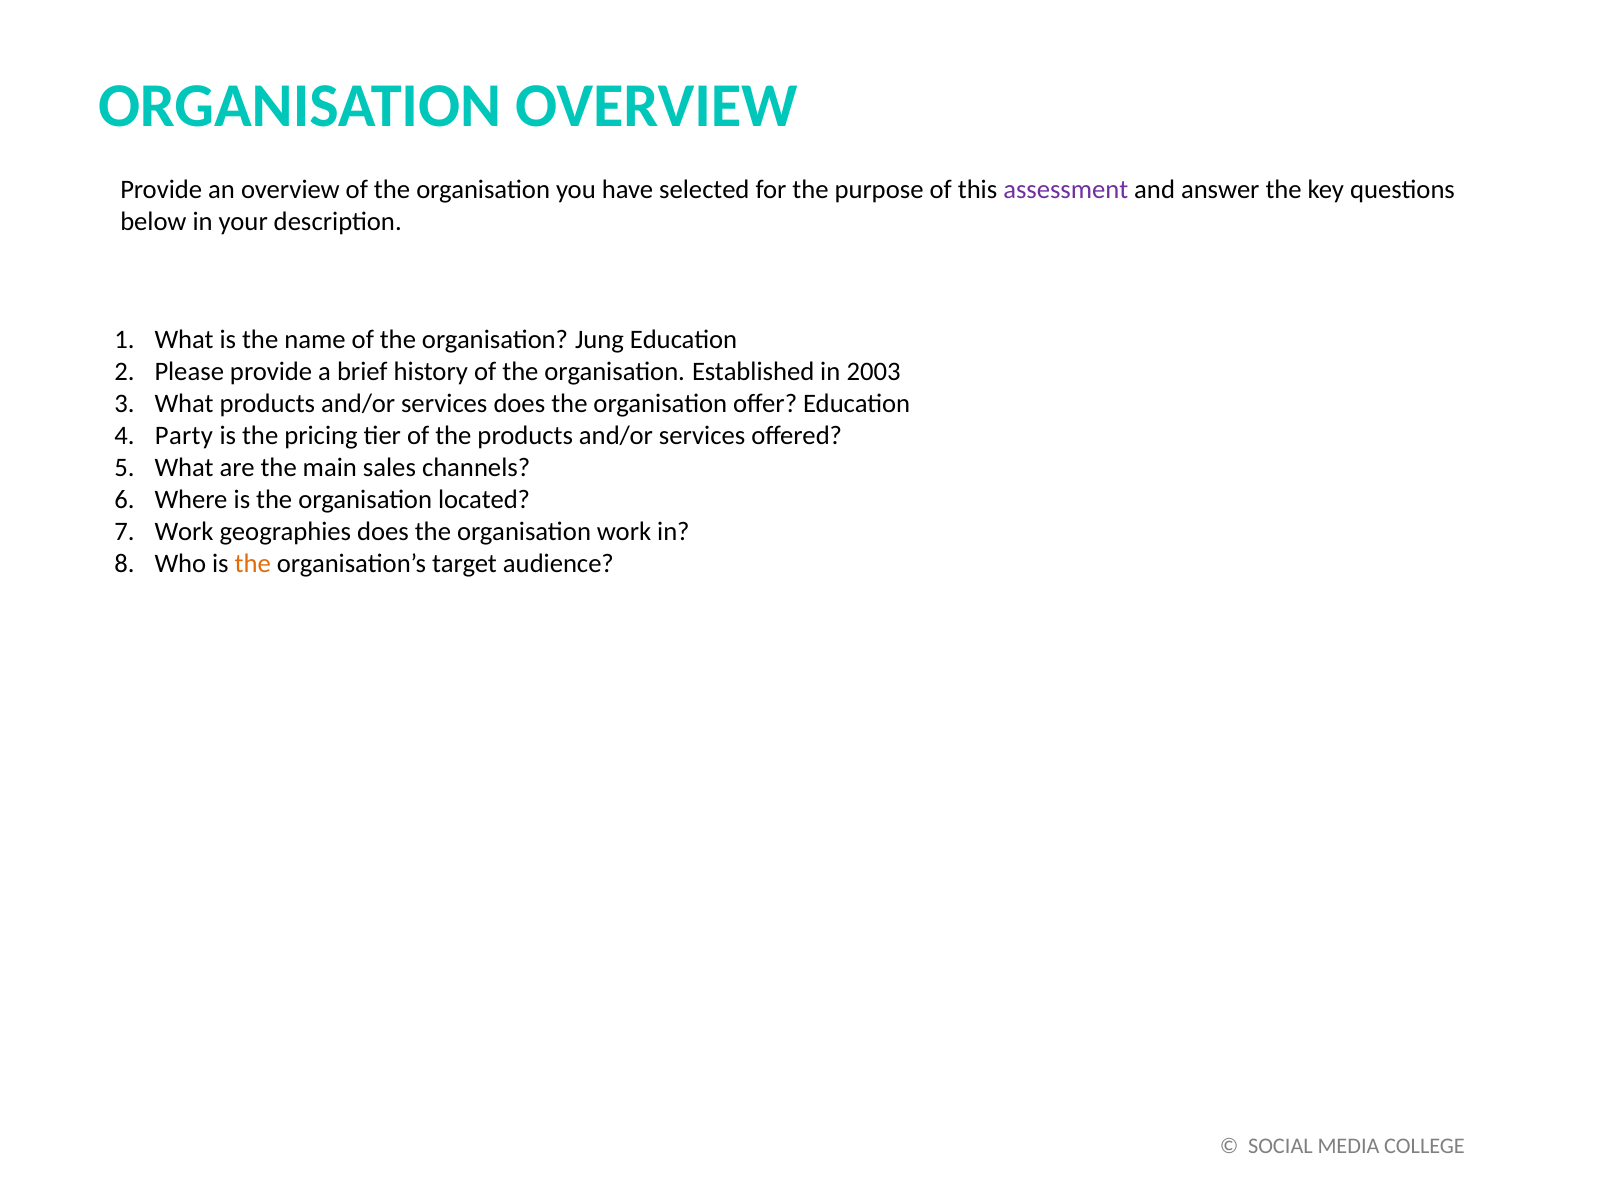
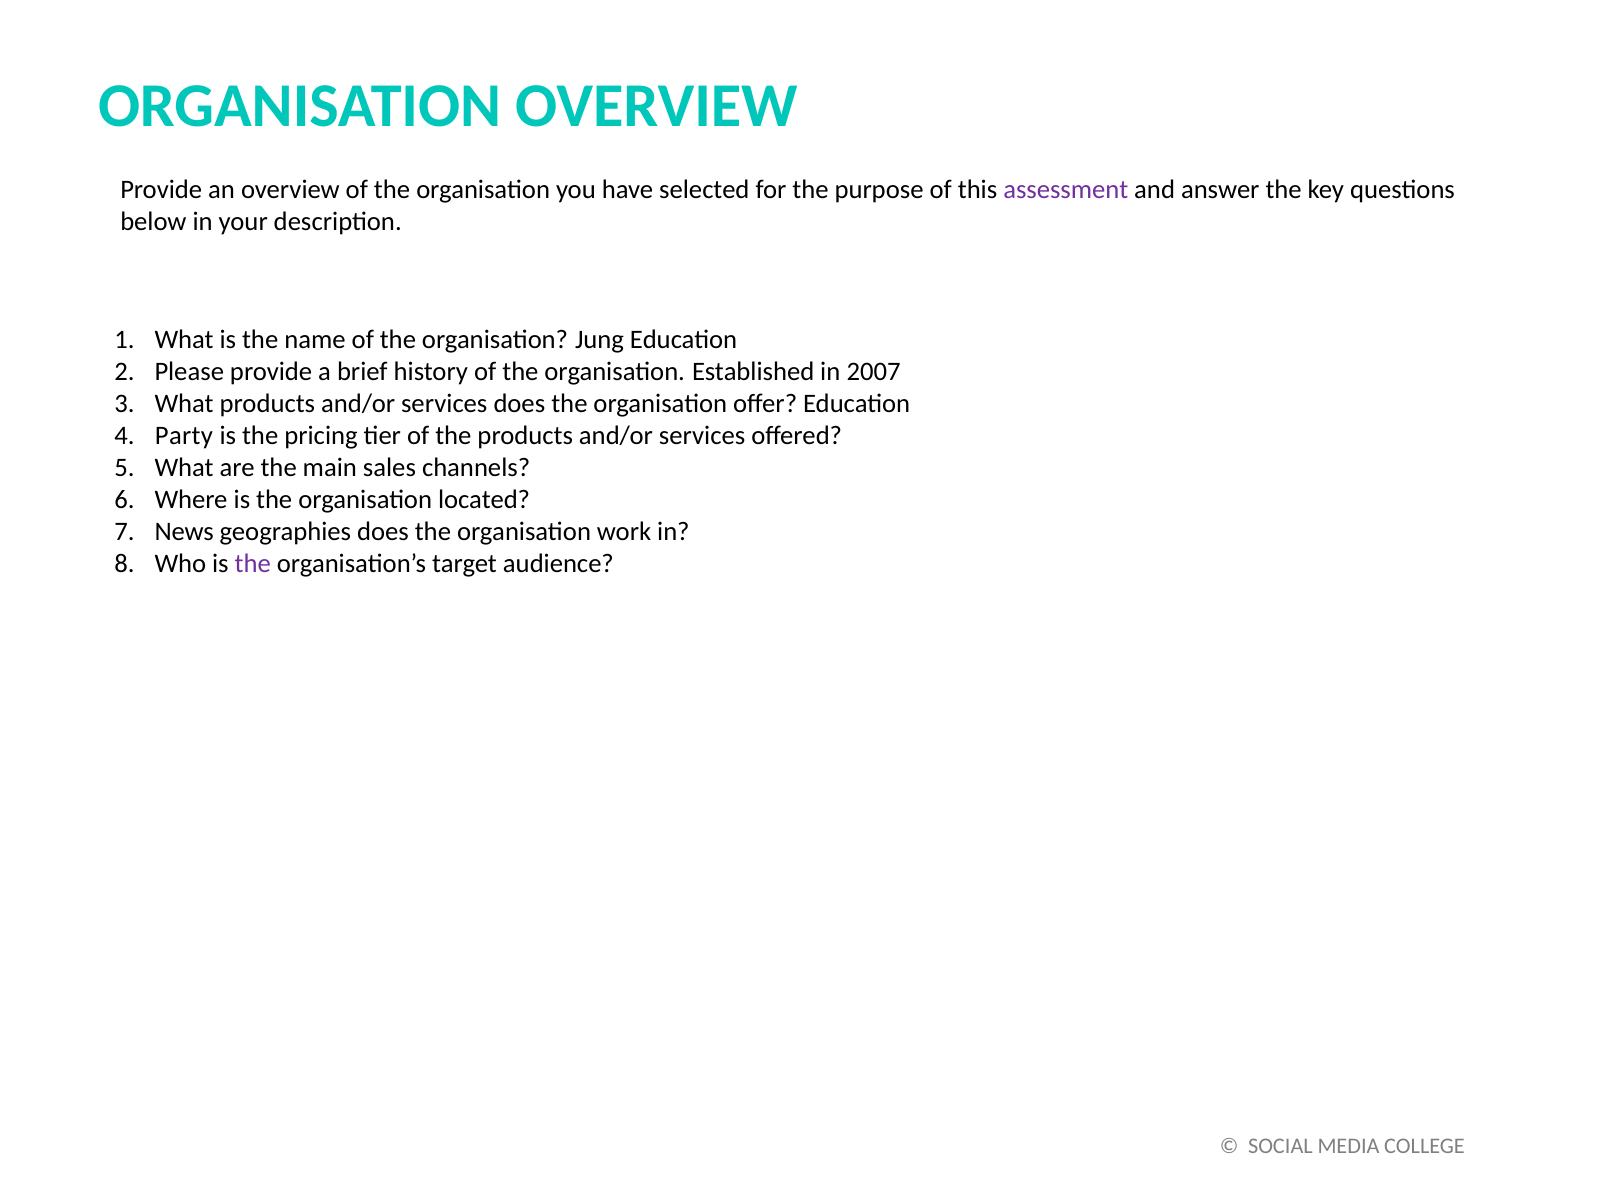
2003: 2003 -> 2007 (874, 372)
Work: Work -> News (184, 532)
the colour: orange -> purple (253, 564)
